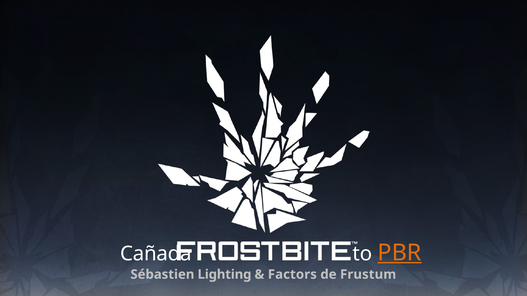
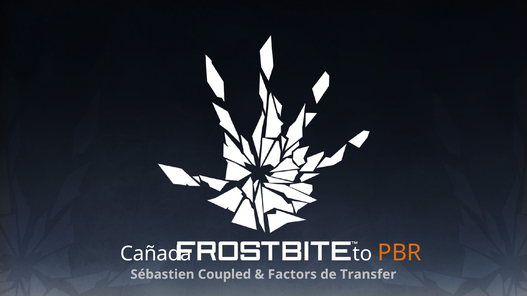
PBR underline: present -> none (400, 253)
Lighting: Lighting -> Coupled (224, 275)
Frustum: Frustum -> Transfer (368, 275)
